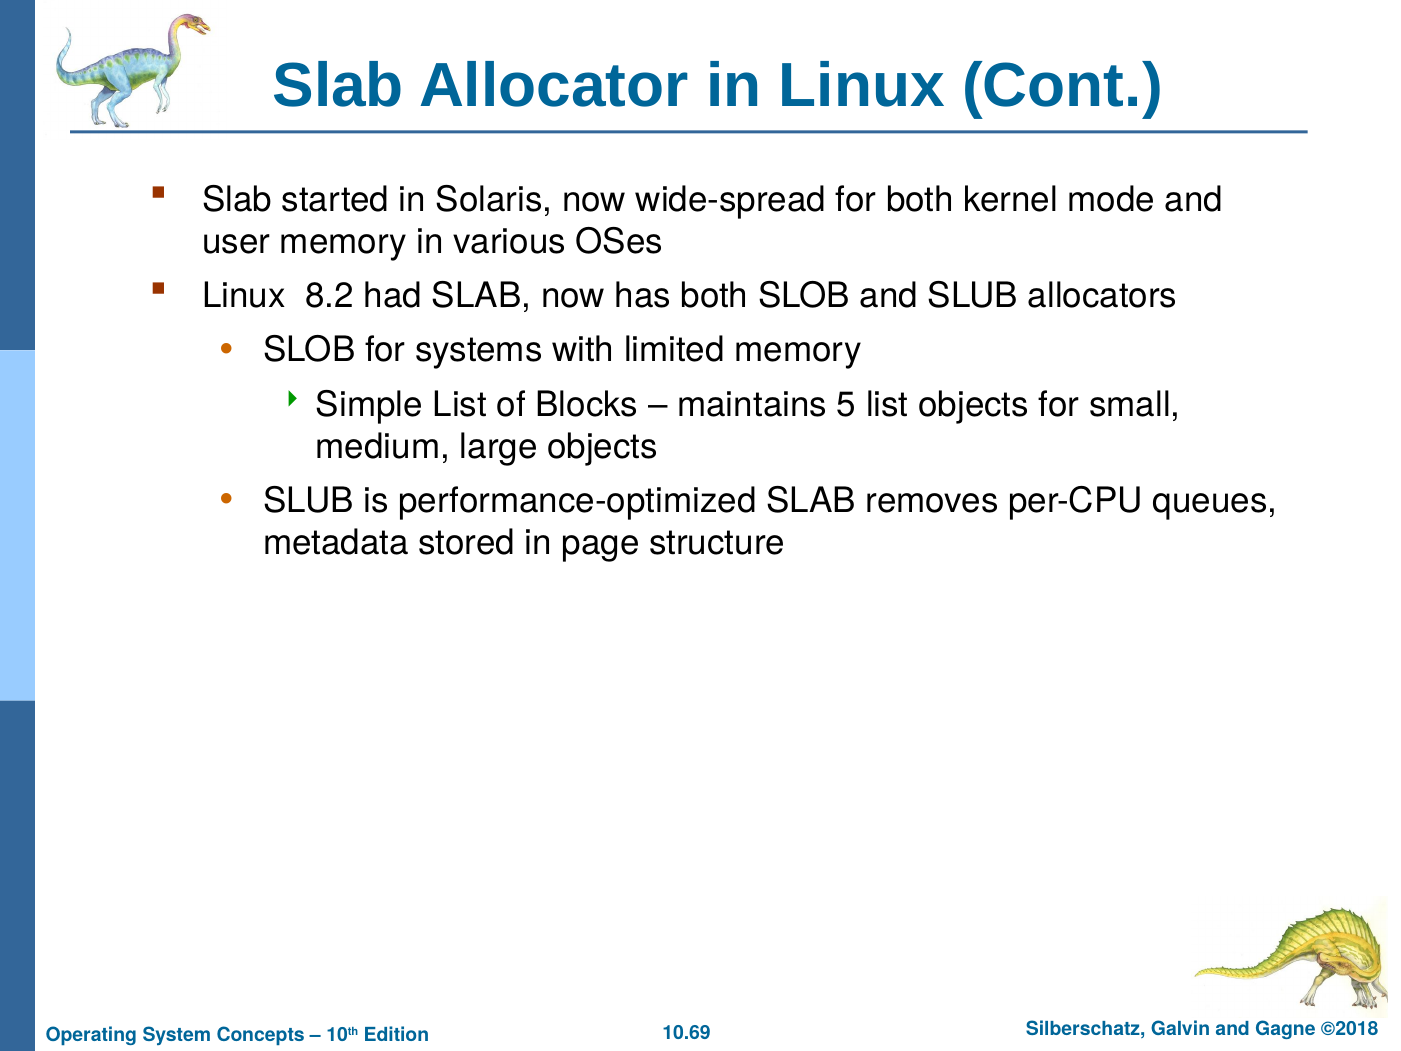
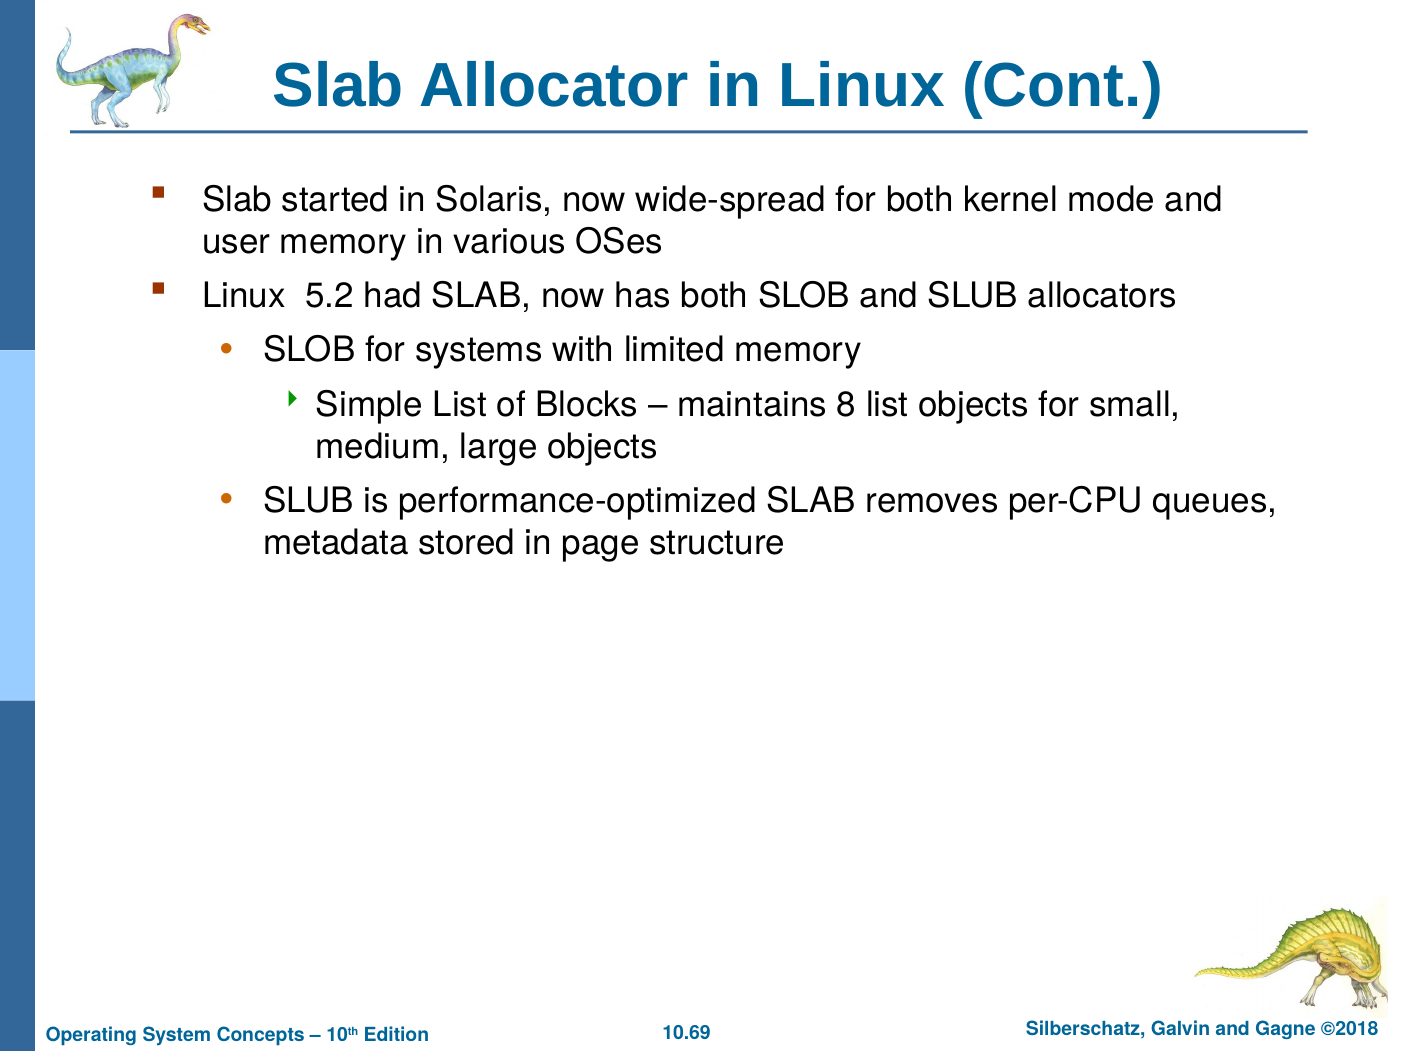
8.2: 8.2 -> 5.2 (329, 296)
5: 5 -> 8 (847, 404)
